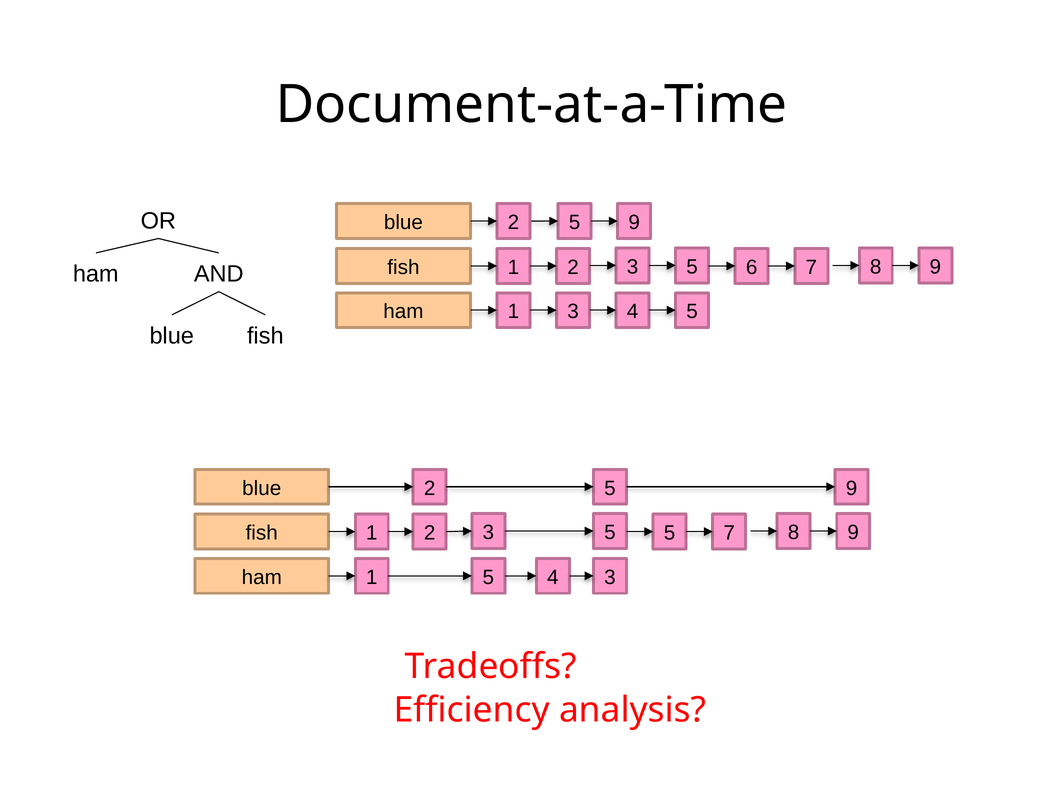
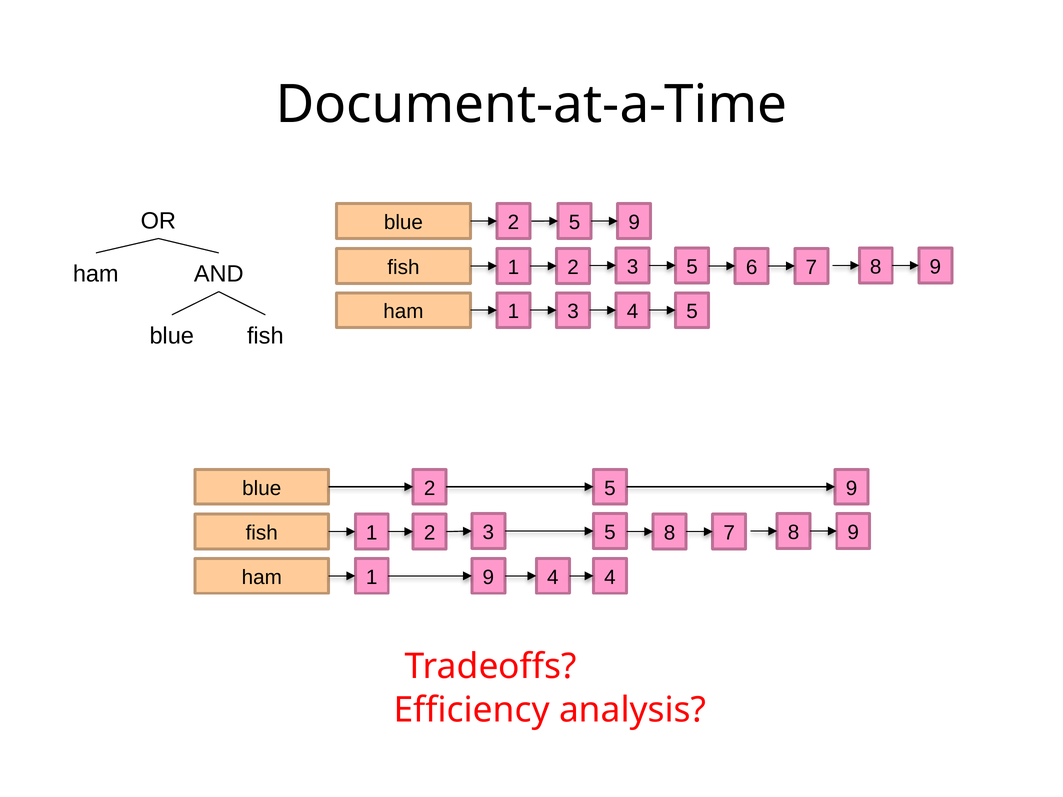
3 5 5: 5 -> 8 (670, 533)
ham 5: 5 -> 9 (488, 577)
4 3: 3 -> 4 (610, 577)
